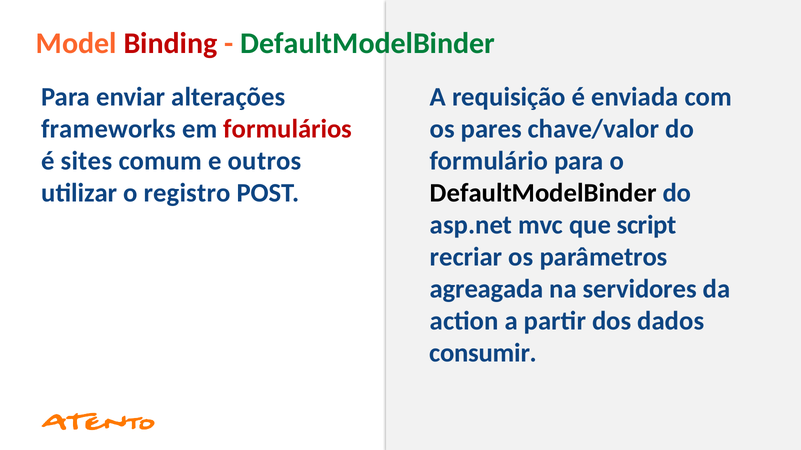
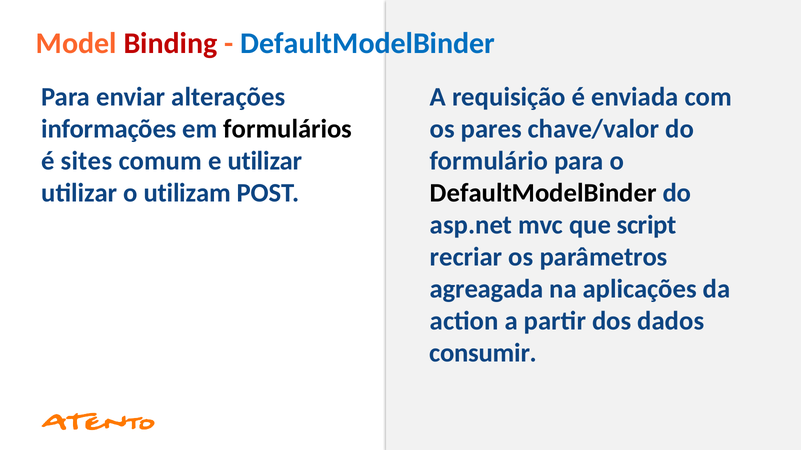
DefaultModelBinder colour: green -> blue (368, 43)
frameworks: frameworks -> informações (109, 129)
formulários colour: red -> black (288, 129)
e outros: outros -> utilizar (265, 161)
registro: registro -> utilizam (187, 193)
servidores: servidores -> aplicações (640, 289)
